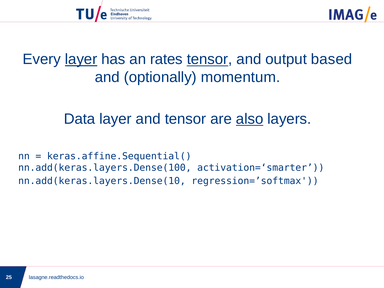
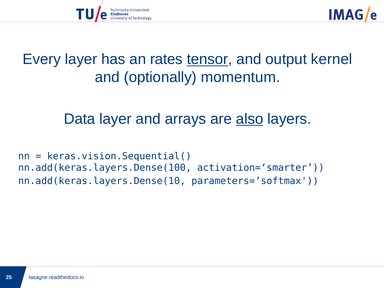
layer underline: present -> none (81, 59)
based: based -> kernel (332, 59)
and tensor: tensor -> arrays (185, 119)
keras.affine.Sequential(: keras.affine.Sequential( -> keras.vision.Sequential( (119, 156)
regression=’softmax: regression=’softmax -> parameters=’softmax (255, 181)
